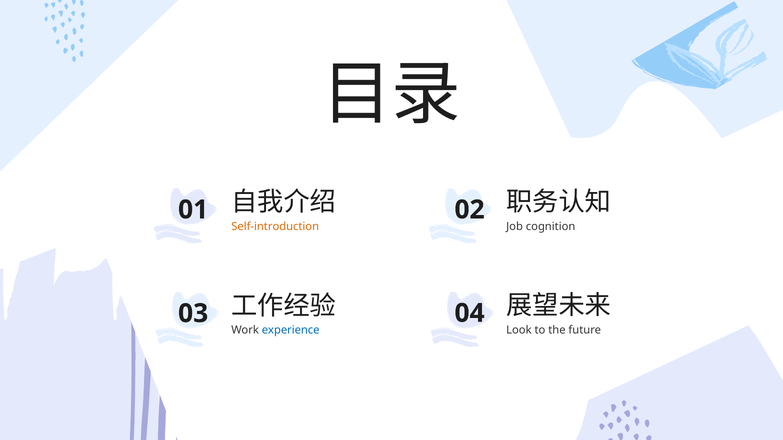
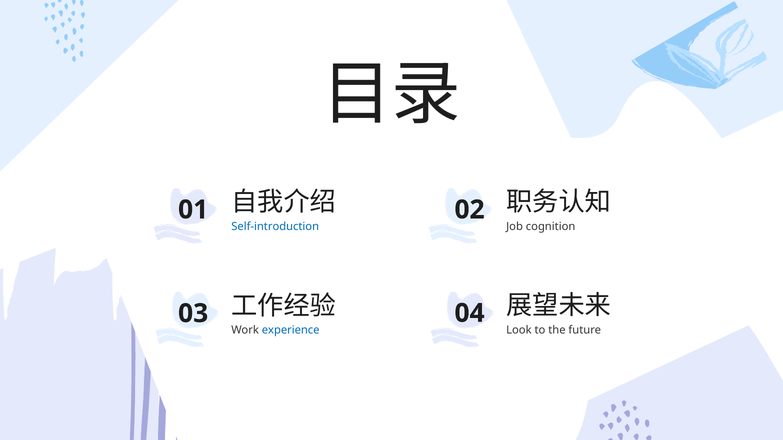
Self-introduction colour: orange -> blue (275, 227)
